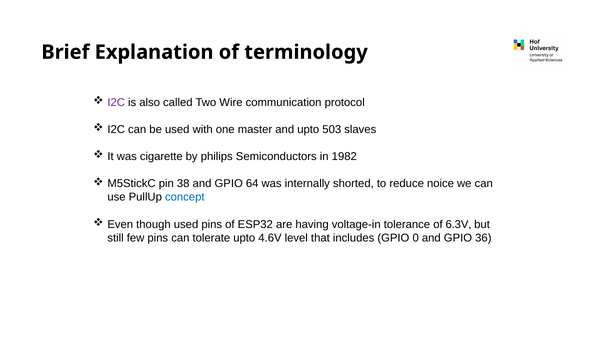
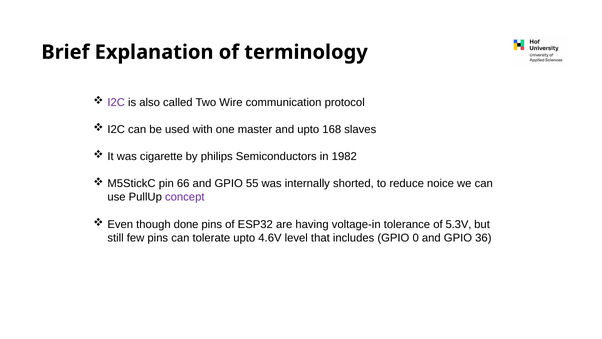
503: 503 -> 168 (332, 129)
38: 38 -> 66 (183, 183)
64: 64 -> 55 (252, 183)
concept colour: blue -> purple (185, 197)
though used: used -> done (186, 224)
6.3V: 6.3V -> 5.3V (458, 224)
